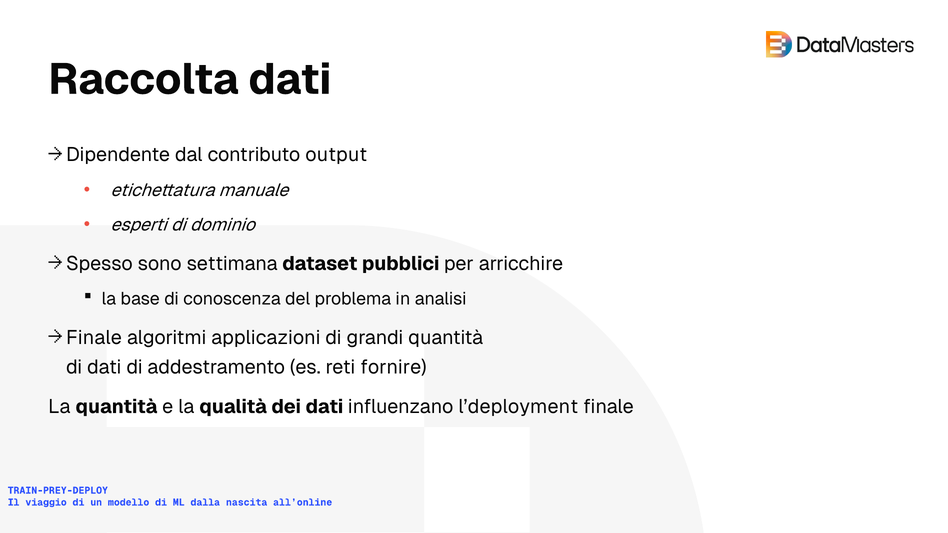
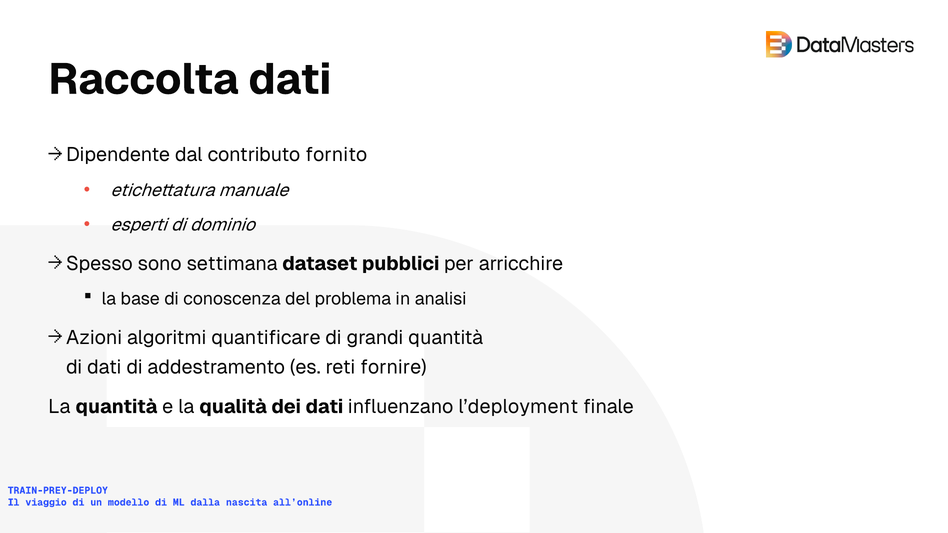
output: output -> fornito (336, 155)
Finale: Finale -> Azioni (94, 338)
applicazioni: applicazioni -> quantificare (266, 338)
